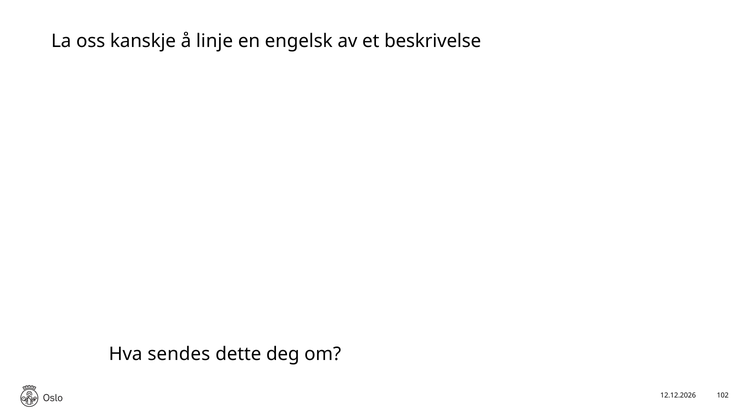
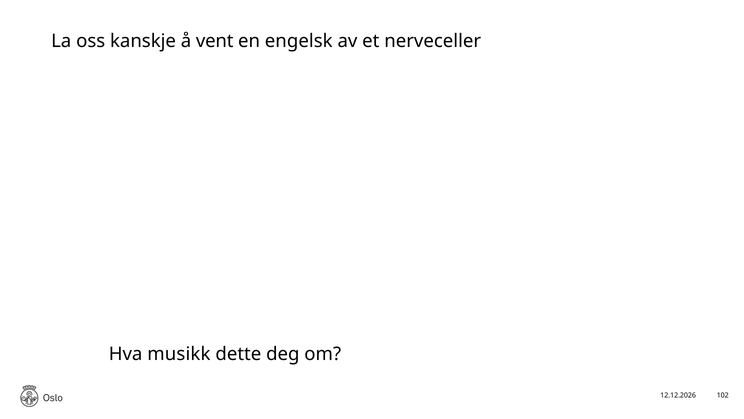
linje: linje -> vent (215, 41)
beskrivelse: beskrivelse -> nerveceller (433, 41)
sendes: sendes -> musikk (179, 354)
